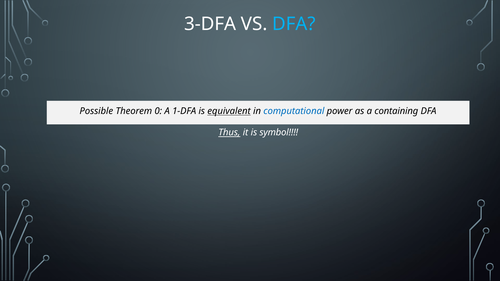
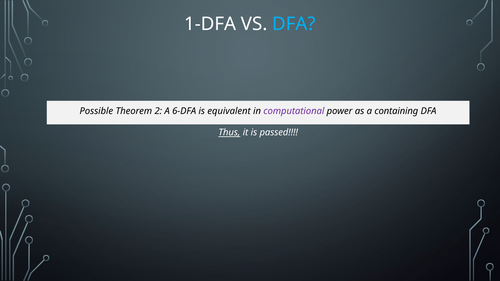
3-DFA: 3-DFA -> 1-DFA (210, 24)
0: 0 -> 2 (158, 111)
1-DFA: 1-DFA -> 6-DFA (184, 111)
equivalent underline: present -> none (229, 111)
computational colour: blue -> purple (294, 111)
symbol: symbol -> passed (279, 133)
